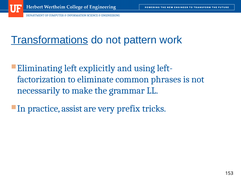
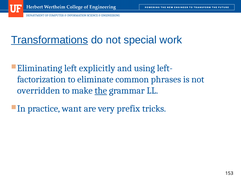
pattern: pattern -> special (140, 40)
necessarily: necessarily -> overridden (39, 91)
the underline: none -> present (101, 91)
assist: assist -> want (72, 108)
